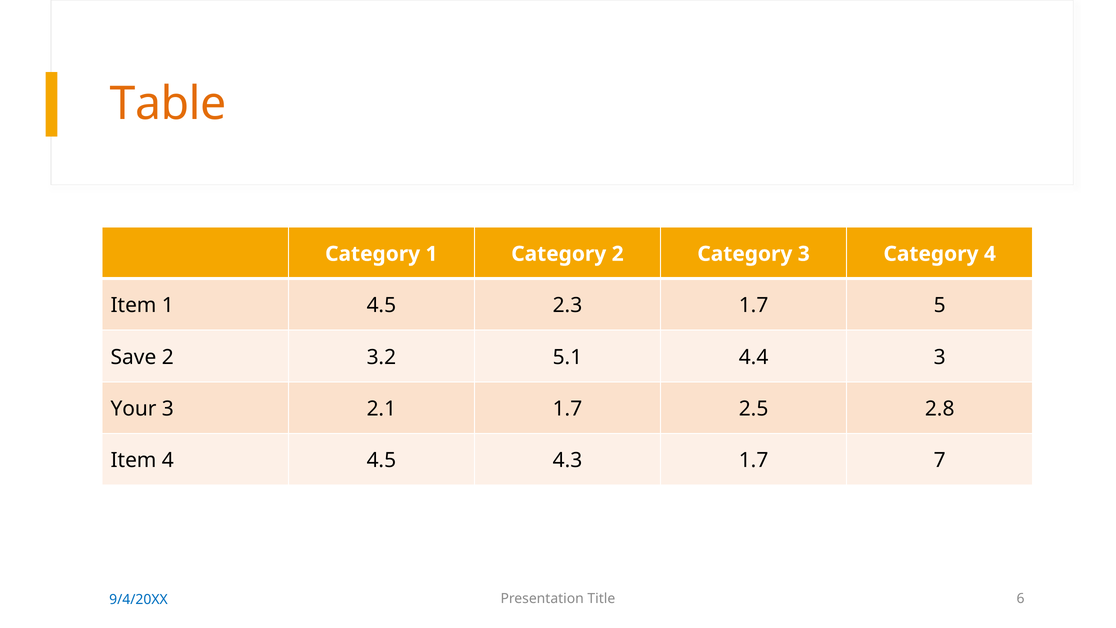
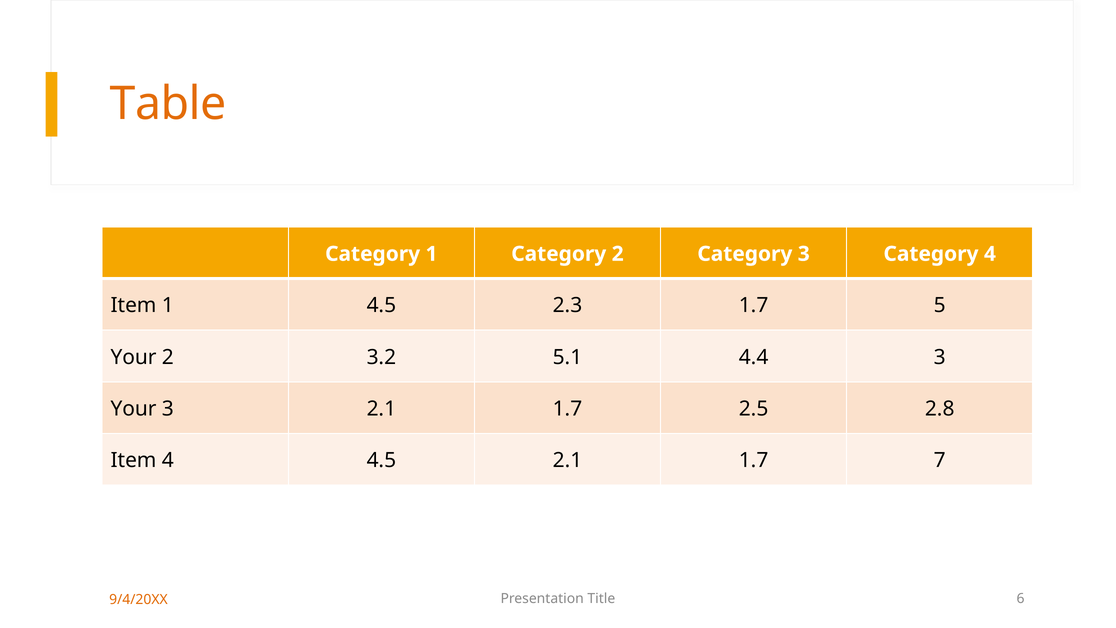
Save: Save -> Your (133, 357)
4.5 4.3: 4.3 -> 2.1 (568, 460)
9/4/20XX colour: blue -> orange (138, 599)
